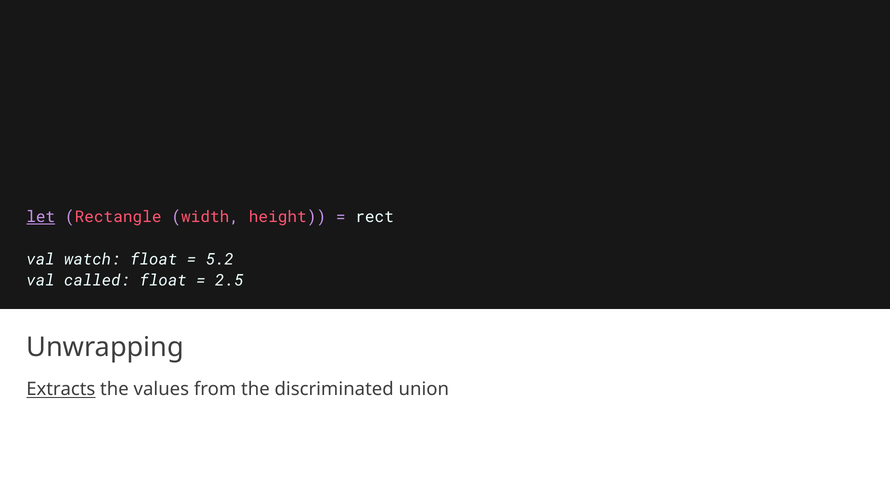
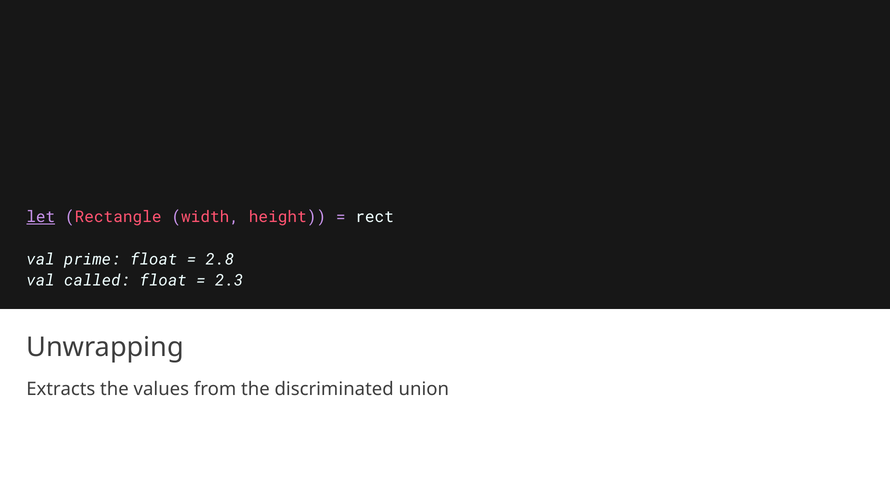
watch: watch -> prime (92, 259)
5.2: 5.2 -> 2.8 (220, 259)
2.5: 2.5 -> 2.3 (229, 280)
Extracts underline: present -> none (61, 389)
